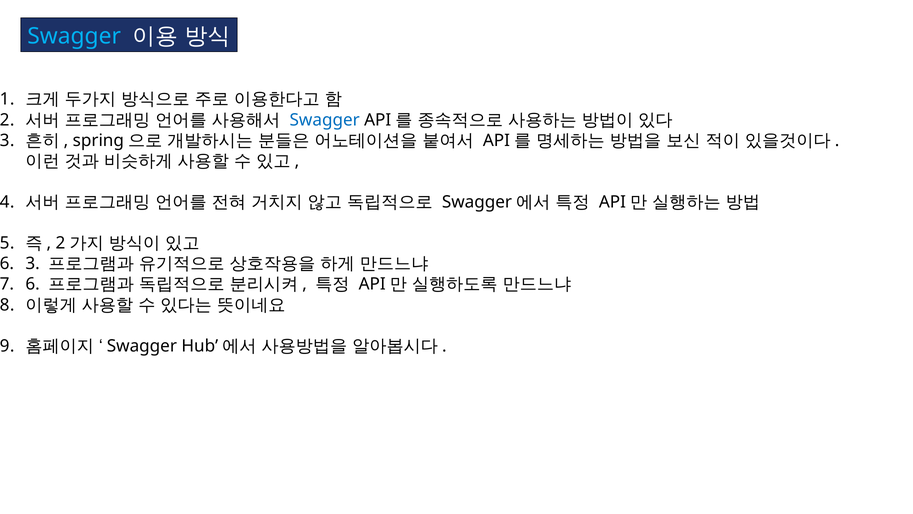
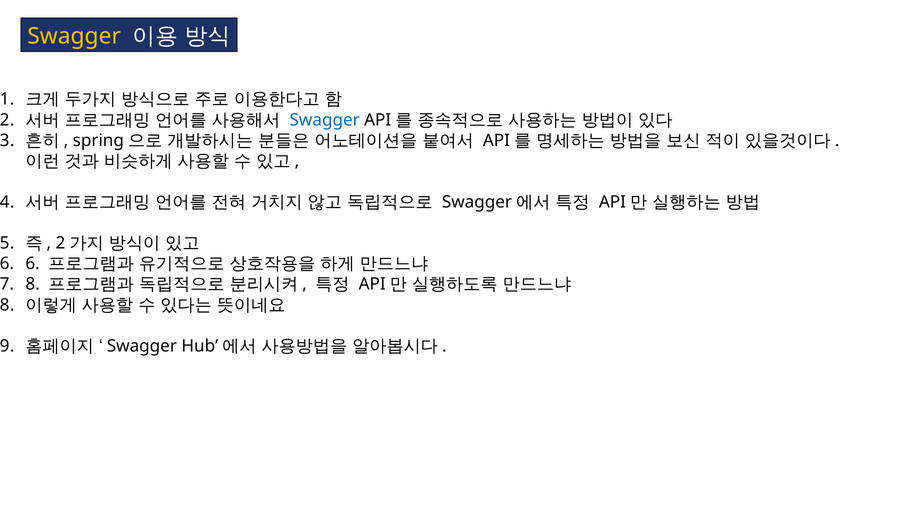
Swagger colour: light blue -> yellow (74, 36)
3: 3 -> 6 (33, 264)
6: 6 -> 8 (33, 284)
